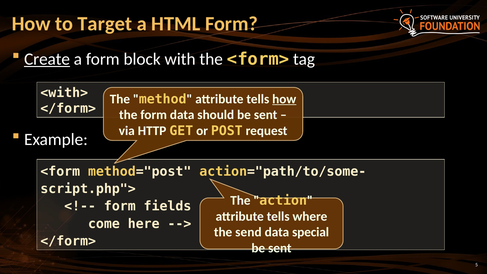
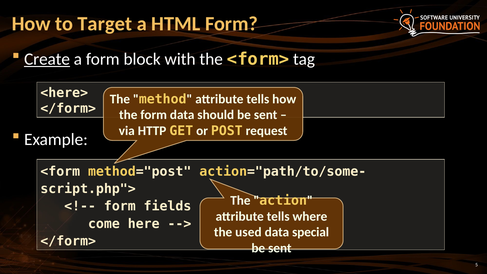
<with>: <with> -> <here> (64, 93)
how underline: present -> none (284, 99)
send: send -> used (248, 232)
